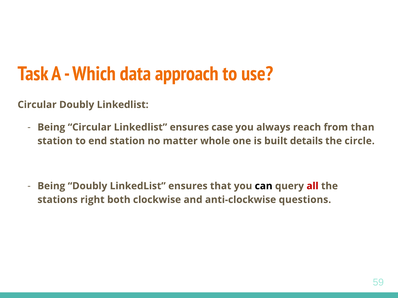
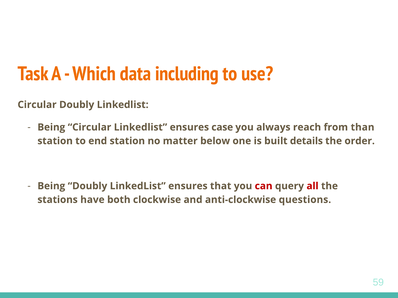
approach: approach -> including (187, 74)
whole: whole -> below (215, 141)
circle: circle -> order (360, 141)
can colour: black -> red (264, 186)
right: right -> have (92, 200)
